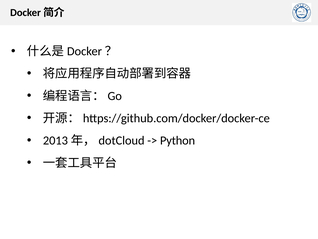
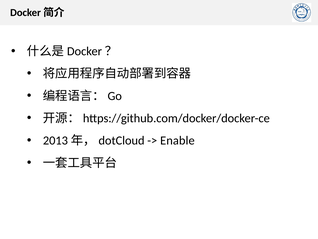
Python: Python -> Enable (177, 140)
